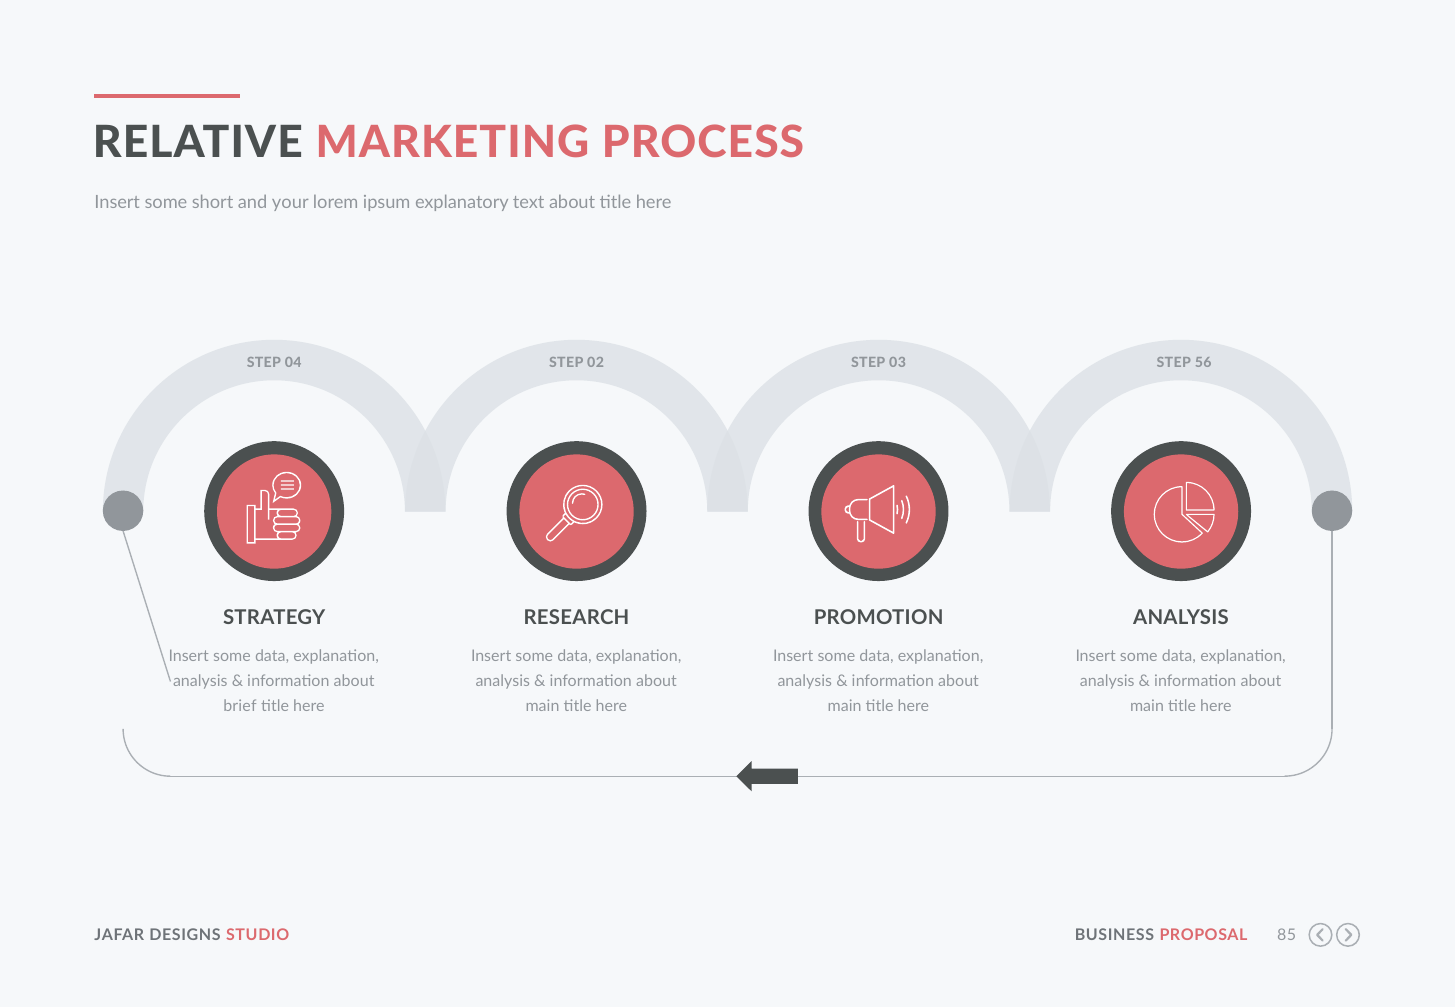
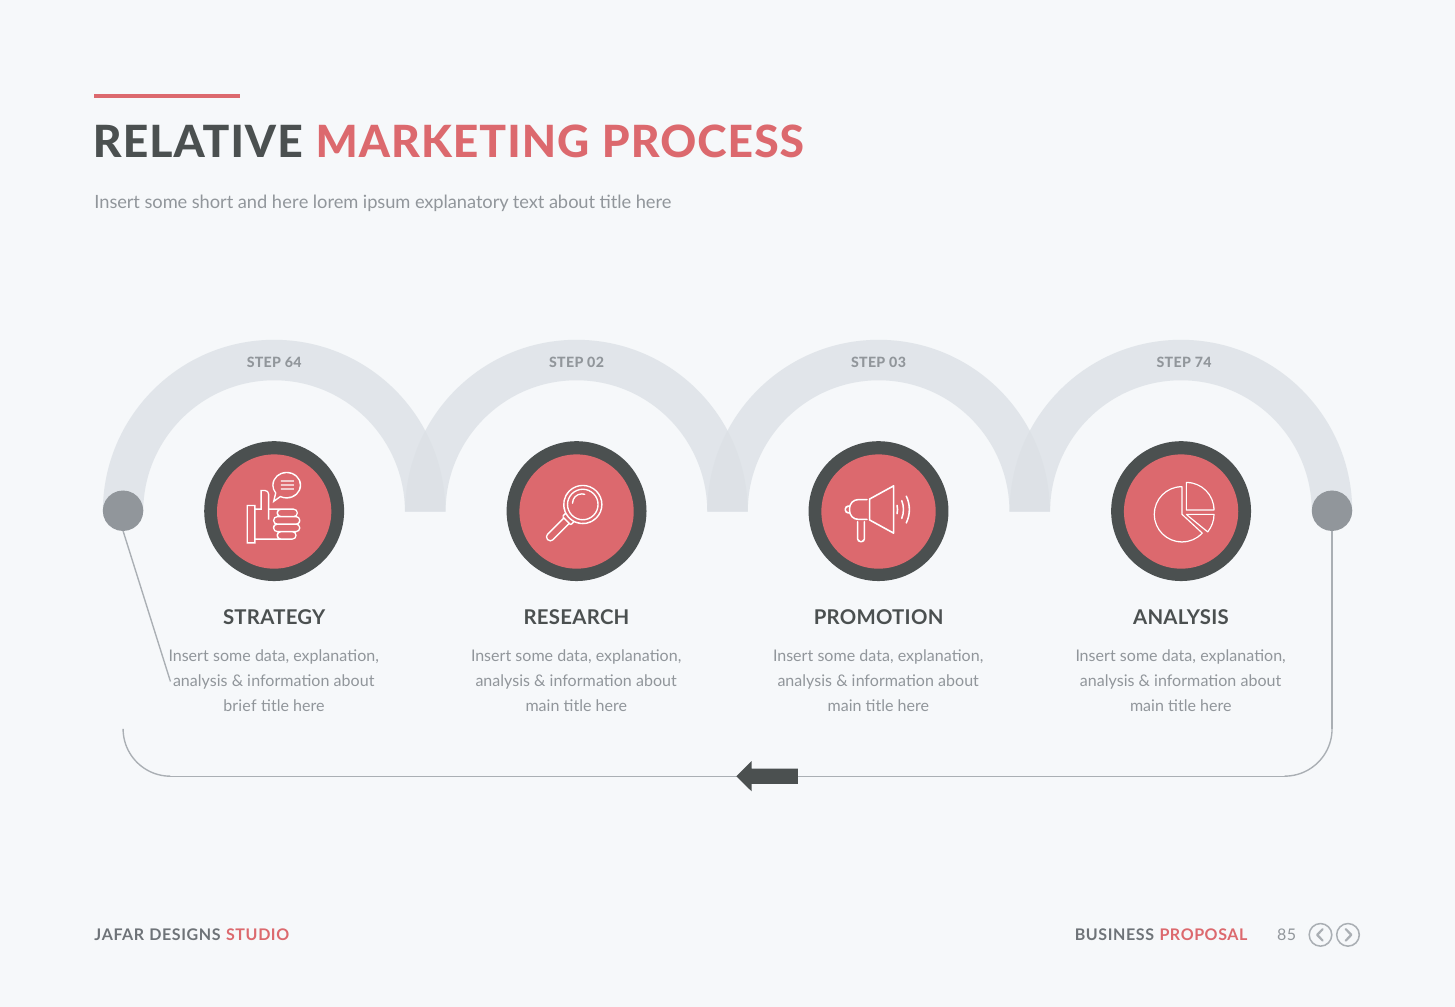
and your: your -> here (290, 202)
04: 04 -> 64 (293, 362)
56: 56 -> 74 (1203, 362)
